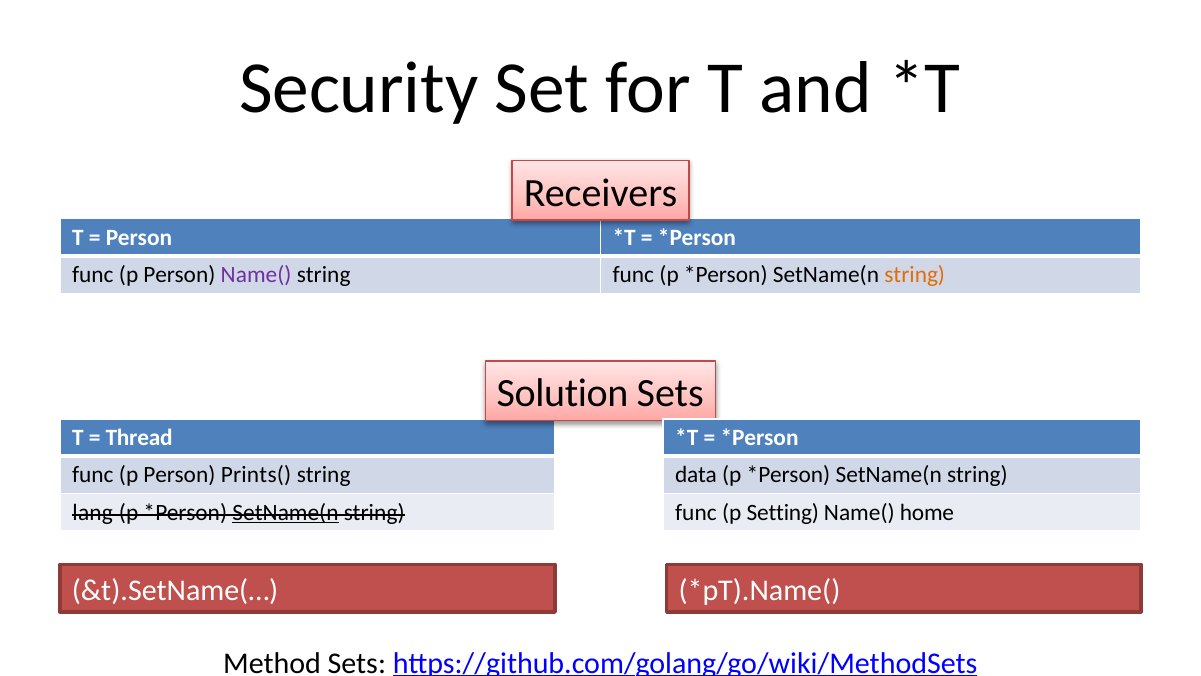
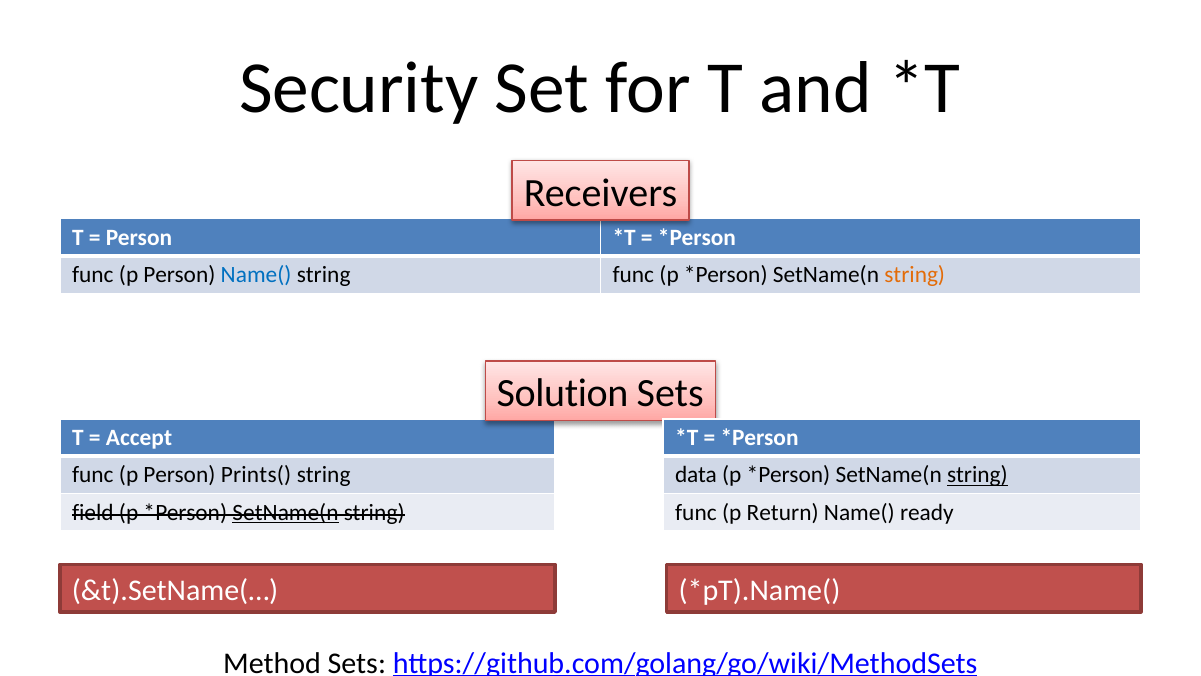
Name( colour: purple -> blue (256, 275)
Thread: Thread -> Accept (139, 438)
string underline: none -> present (977, 475)
lang: lang -> field (93, 512)
Setting: Setting -> Return (783, 512)
home: home -> ready (927, 512)
